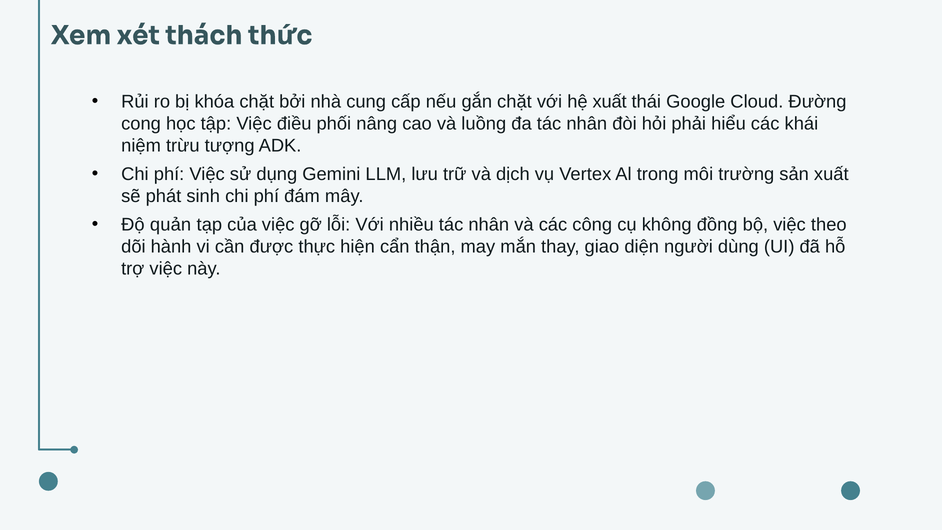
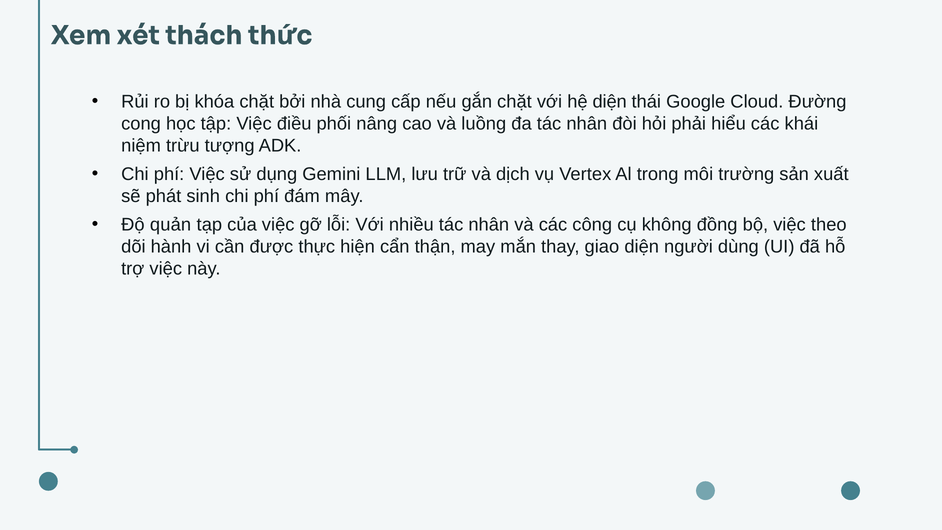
hệ xuất: xuất -> diện (610, 102)
